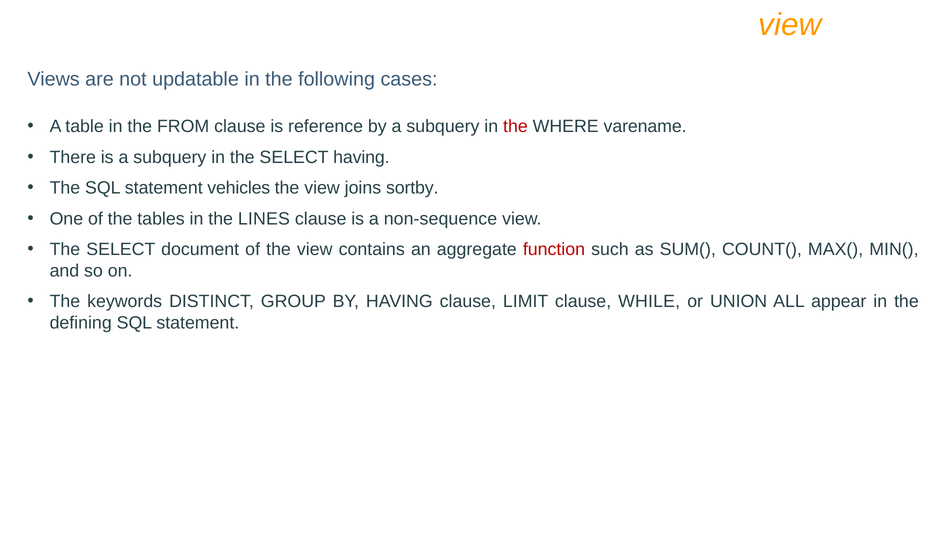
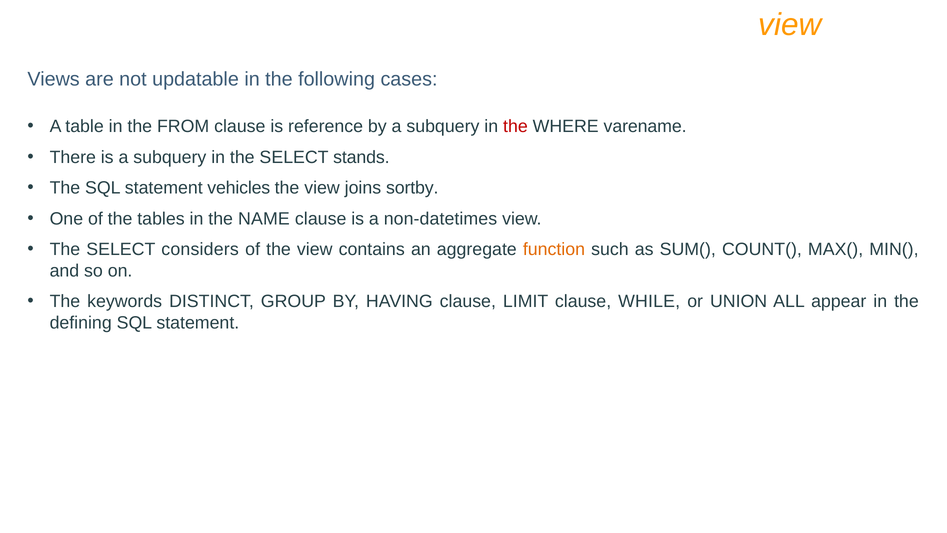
SELECT having: having -> stands (361, 157)
LINES: LINES -> NAME (264, 219)
non-sequence: non-sequence -> non-datetimes (440, 219)
document: document -> considers (200, 249)
function colour: red -> orange (554, 249)
